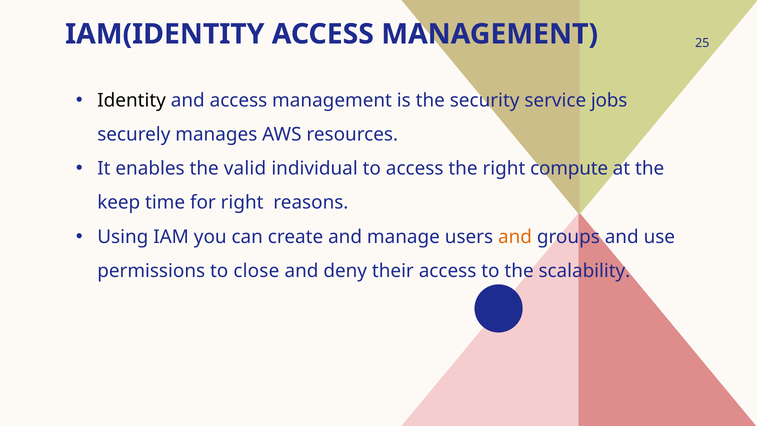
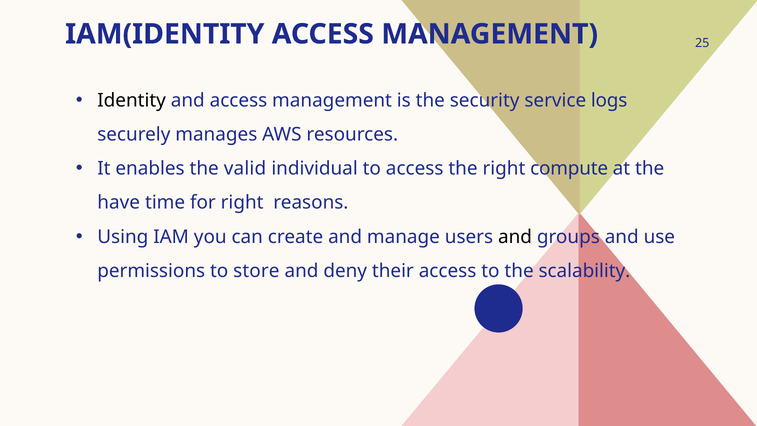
jobs: jobs -> logs (609, 100)
keep: keep -> have (119, 203)
and colour: orange -> black (515, 237)
close: close -> store (256, 271)
